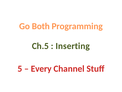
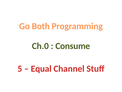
Ch.5: Ch.5 -> Ch.0 (40, 46)
Inserting: Inserting -> Consume (73, 46)
Every: Every -> Equal (41, 68)
